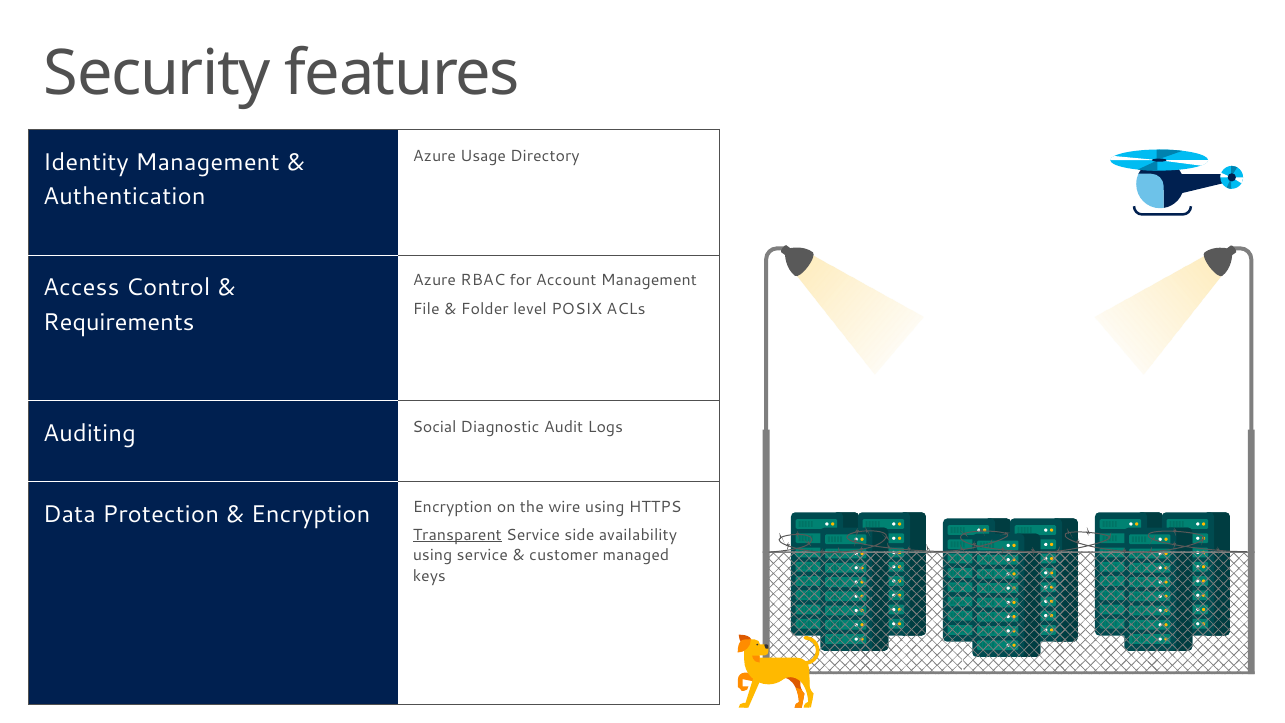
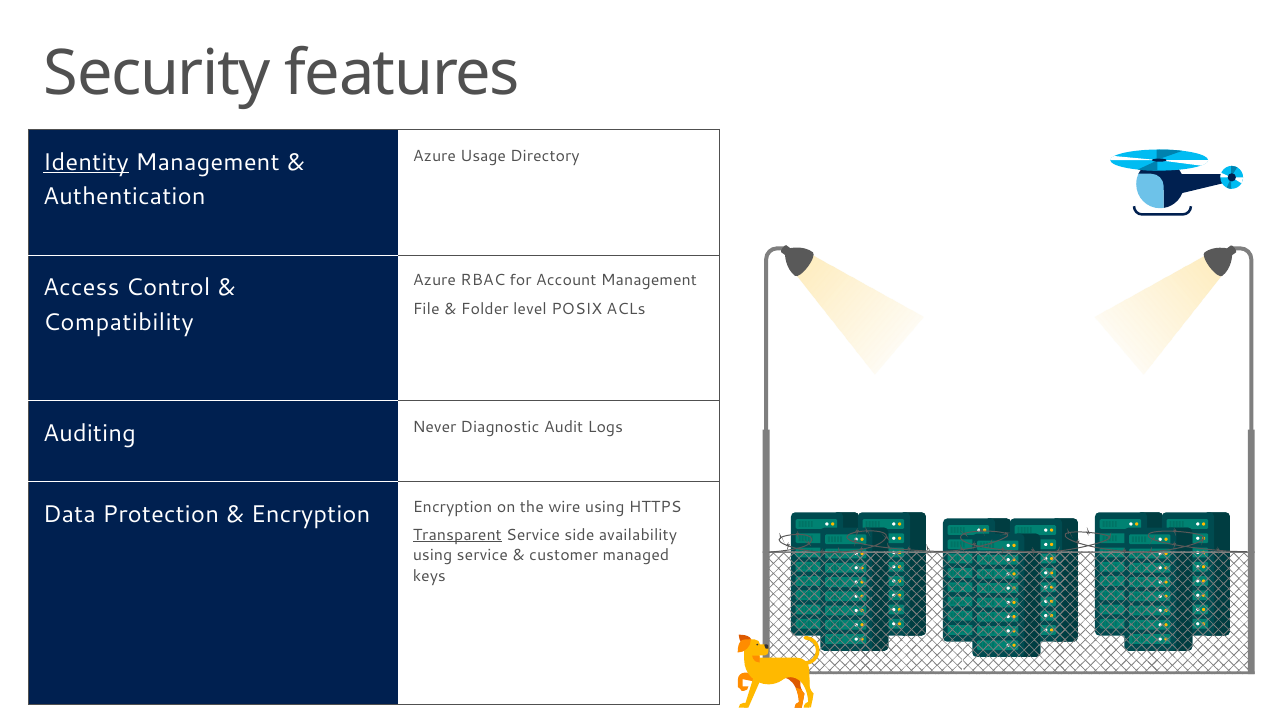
Identity underline: none -> present (86, 162)
Requirements: Requirements -> Compatibility (118, 322)
Social: Social -> Never (434, 427)
